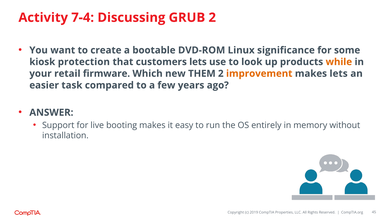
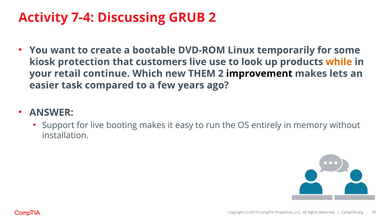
significance: significance -> temporarily (286, 50)
customers lets: lets -> live (198, 62)
firmware: firmware -> continue (106, 74)
improvement colour: orange -> black (259, 74)
